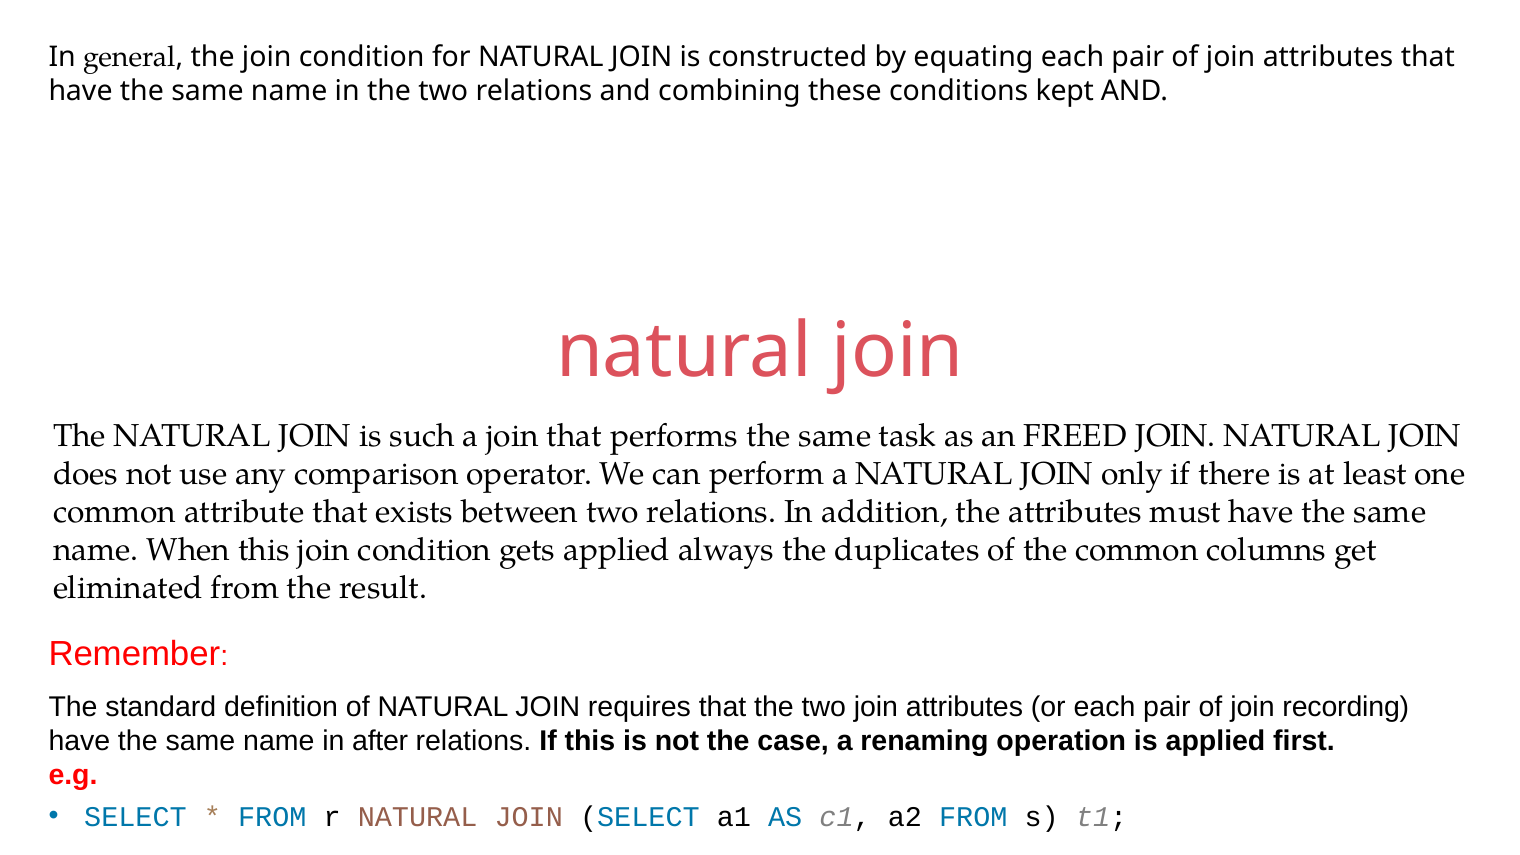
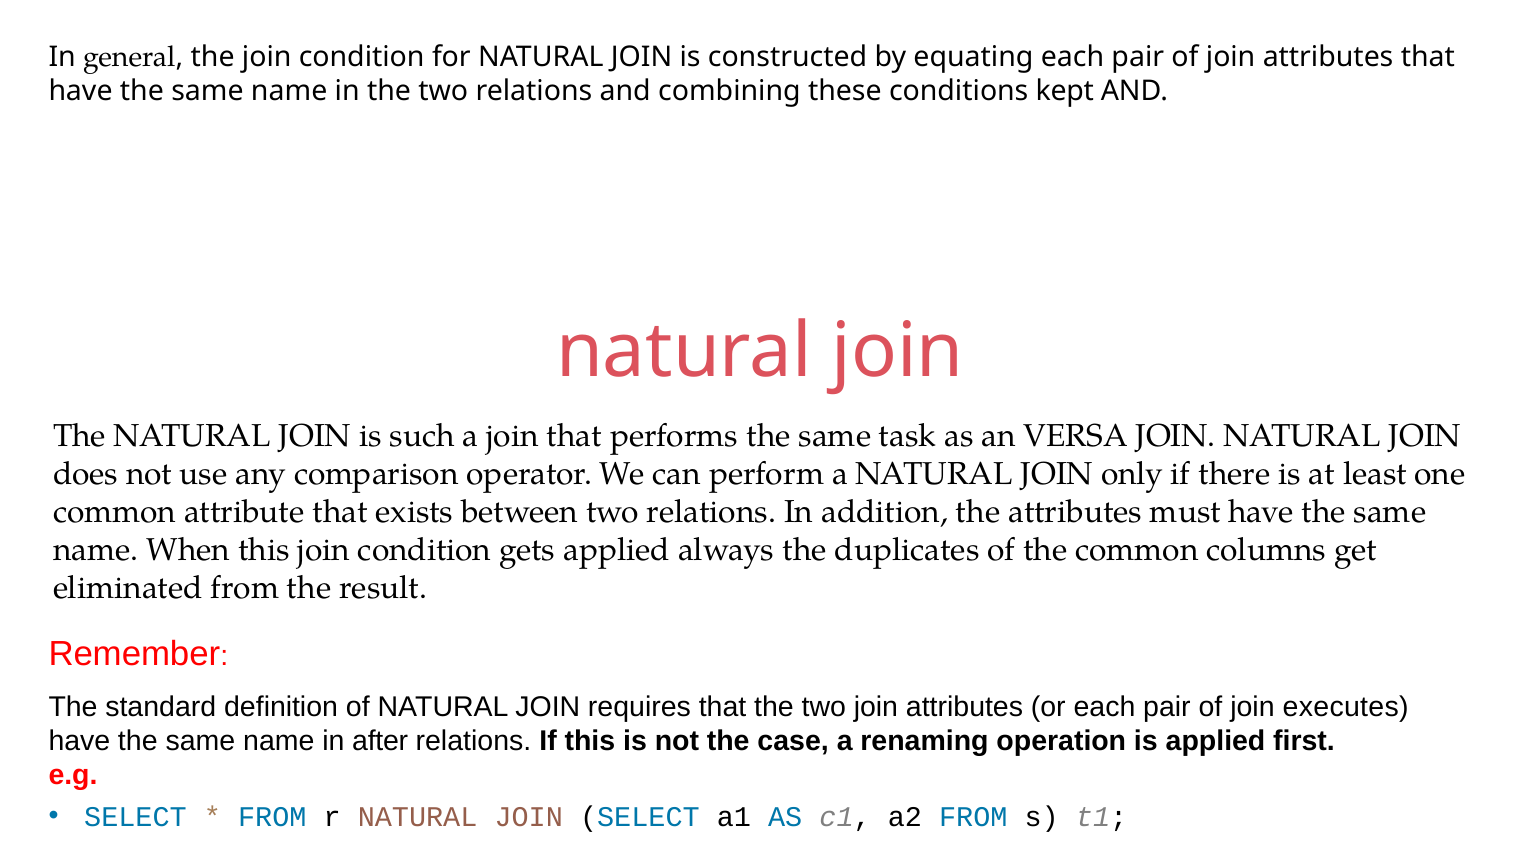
FREED: FREED -> VERSA (1076, 436)
recording: recording -> executes (1346, 707)
